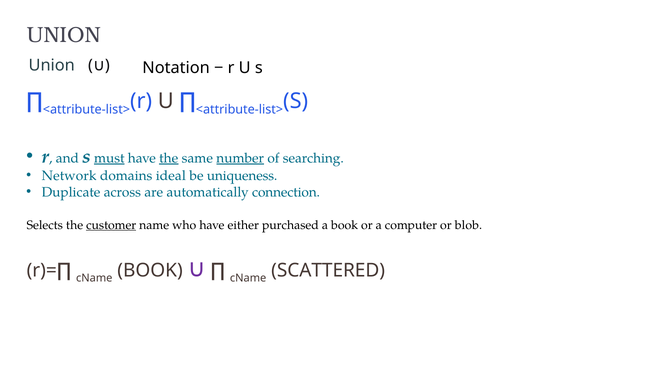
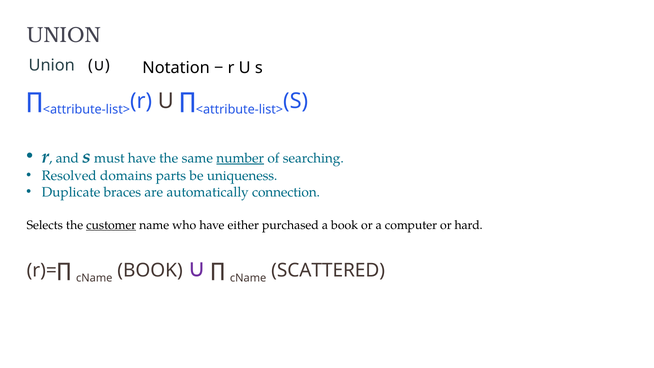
must underline: present -> none (109, 158)
the underline: present -> none (169, 158)
Network: Network -> Resolved (69, 176)
ideal: ideal -> parts (171, 176)
across: across -> braces (122, 192)
blob: blob -> hard (469, 225)
